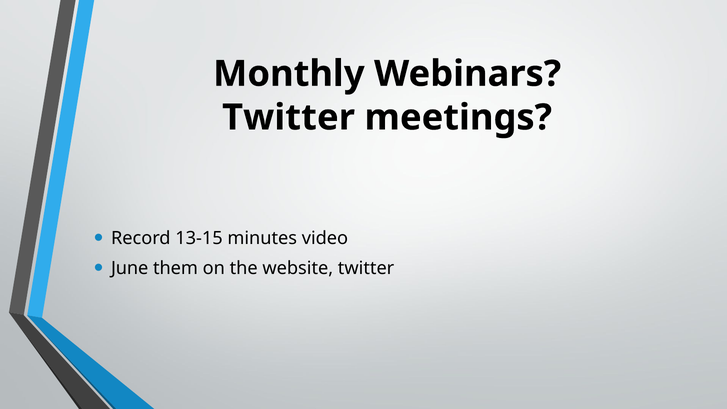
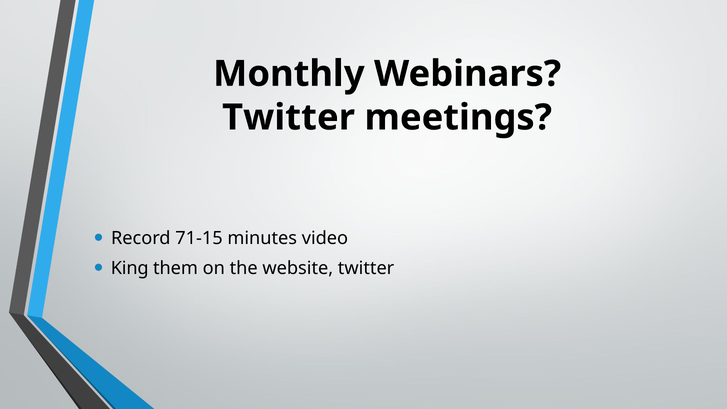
13-15: 13-15 -> 71-15 (199, 238)
June: June -> King (130, 268)
